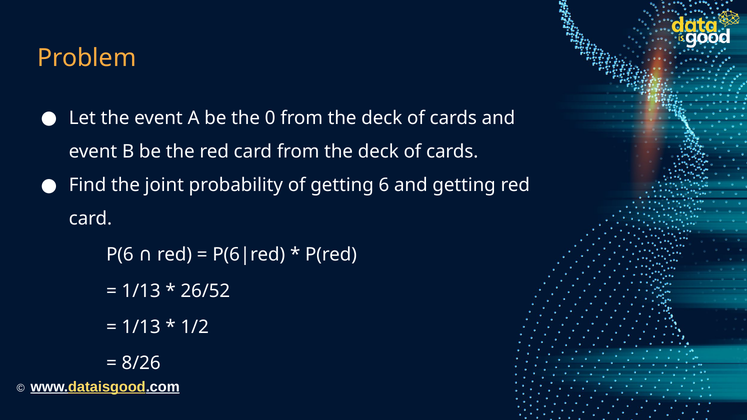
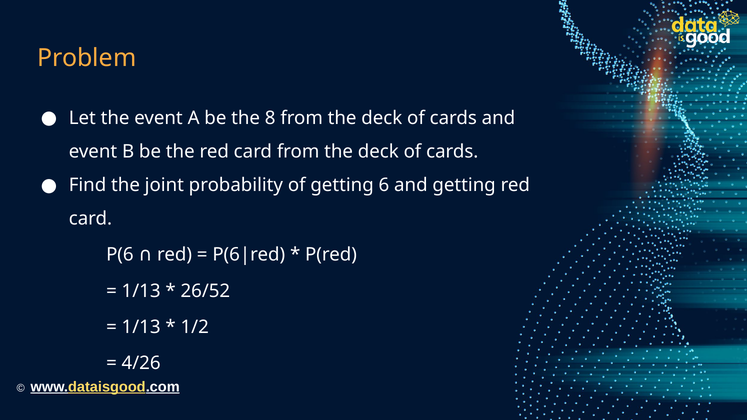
0: 0 -> 8 (270, 118)
8/26: 8/26 -> 4/26 (141, 363)
